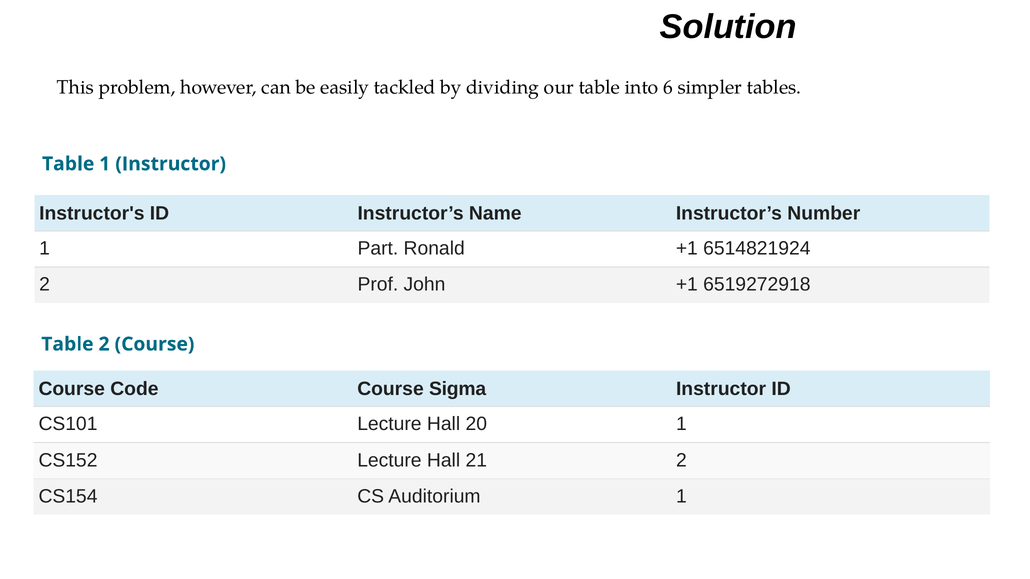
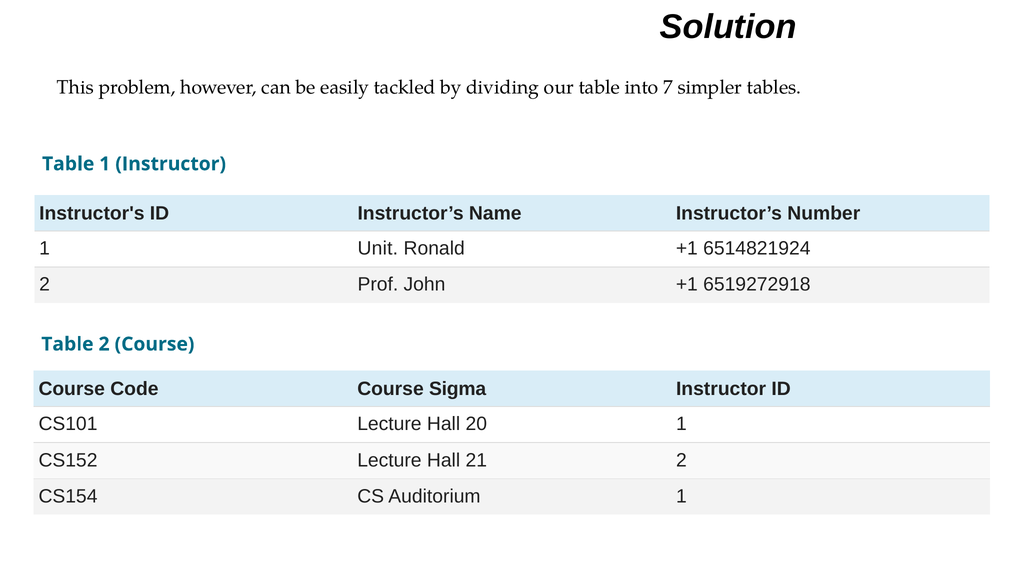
6: 6 -> 7 (668, 88)
Part: Part -> Unit (378, 249)
